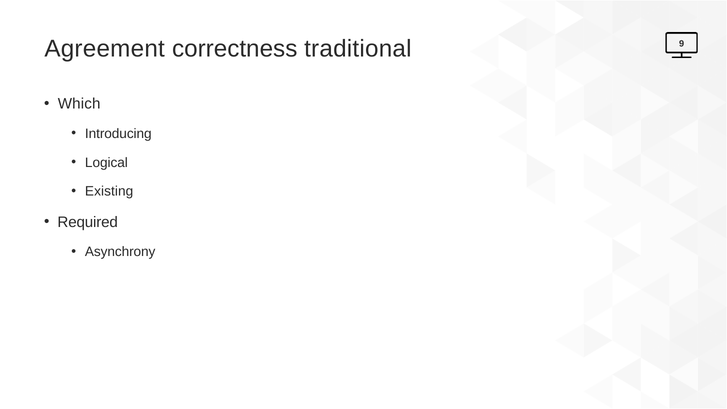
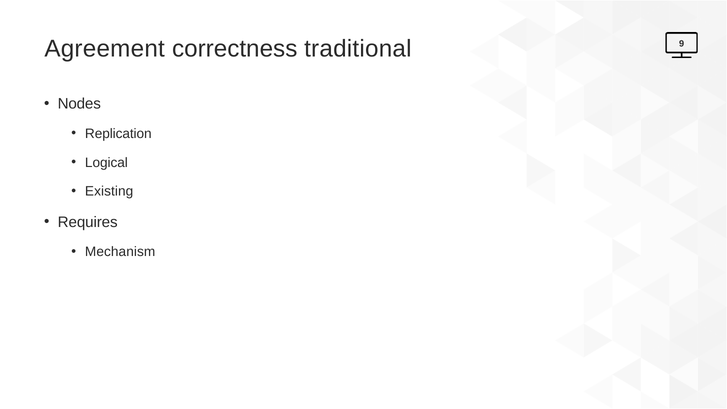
Which: Which -> Nodes (79, 104)
Introducing: Introducing -> Replication (118, 134)
Required: Required -> Requires (88, 222)
Asynchrony: Asynchrony -> Mechanism (120, 252)
